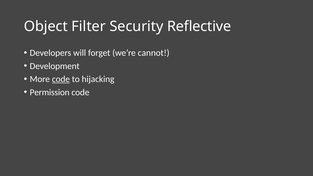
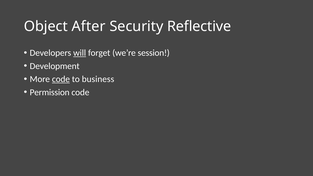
Filter: Filter -> After (89, 26)
will underline: none -> present (80, 53)
cannot: cannot -> session (154, 53)
hijacking: hijacking -> business (98, 79)
